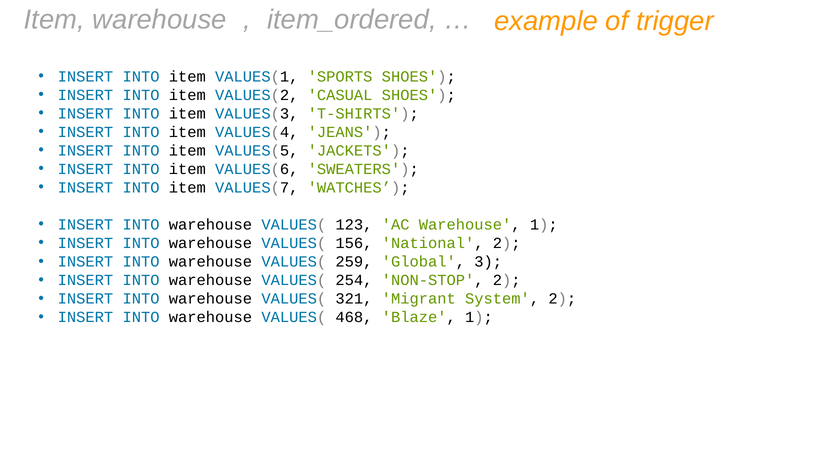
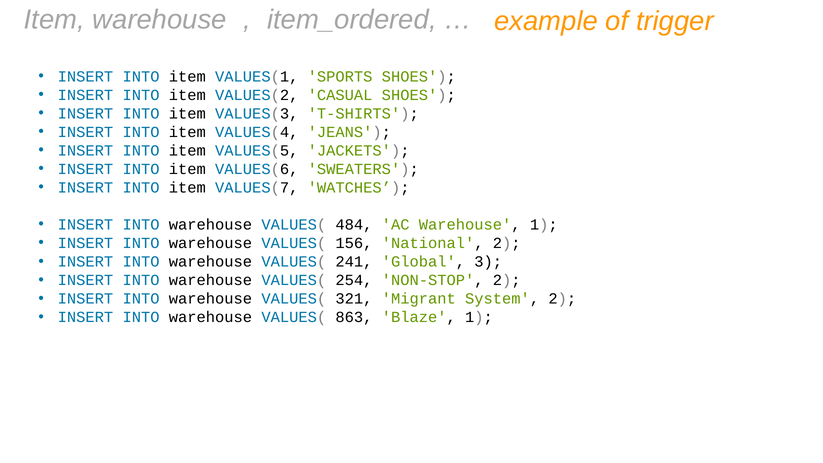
123: 123 -> 484 (354, 225)
259: 259 -> 241 (354, 262)
468: 468 -> 863 (354, 317)
